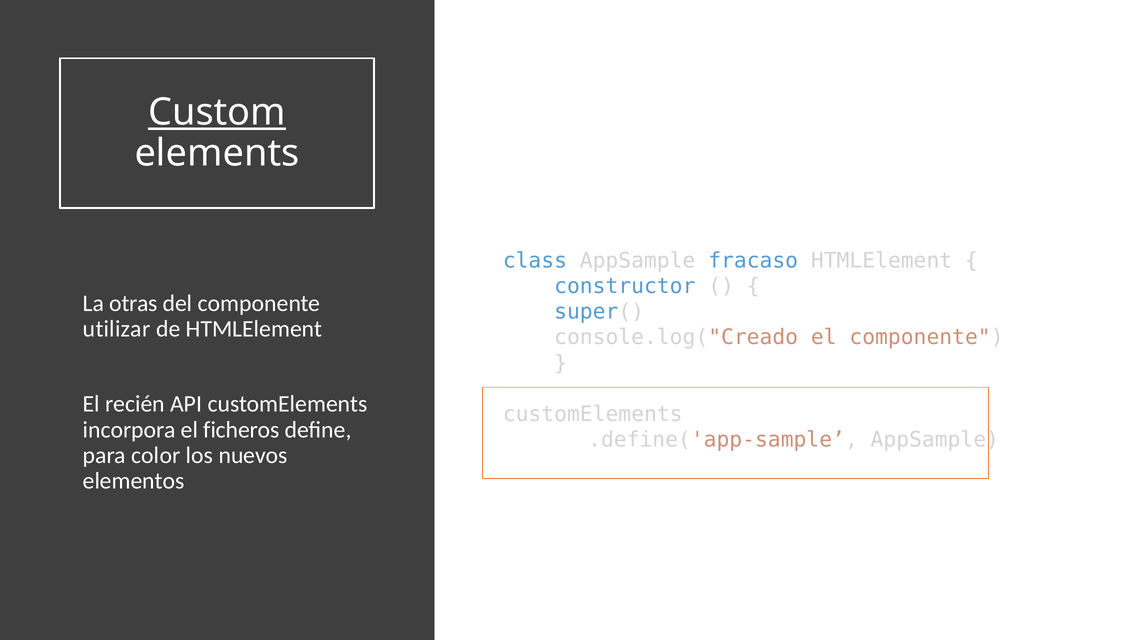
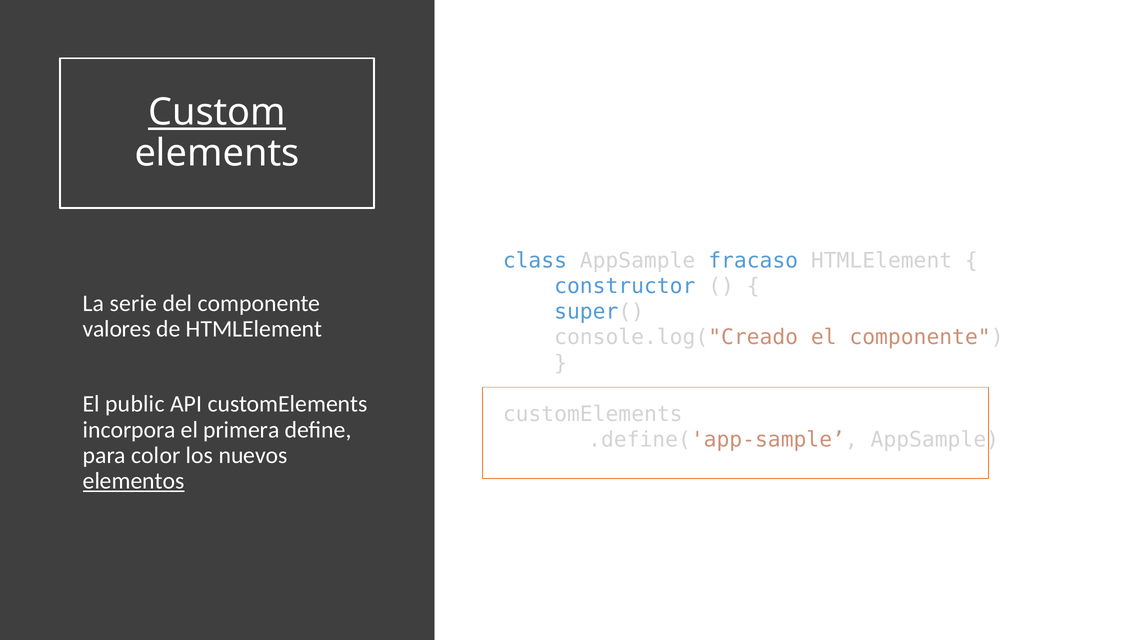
otras: otras -> serie (133, 304)
utilizar: utilizar -> valores (117, 329)
recién: recién -> public (135, 404)
ficheros: ficheros -> primera (241, 430)
elementos underline: none -> present (134, 481)
